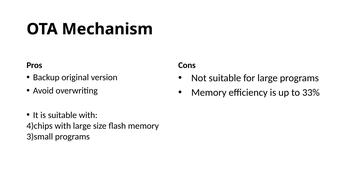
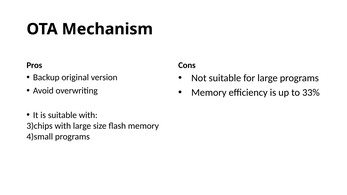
4)chips: 4)chips -> 3)chips (40, 126)
3)small: 3)small -> 4)small (40, 137)
